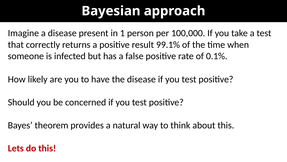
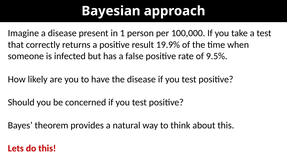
99.1%: 99.1% -> 19.9% (168, 45)
0.1%: 0.1% -> 9.5% (217, 56)
